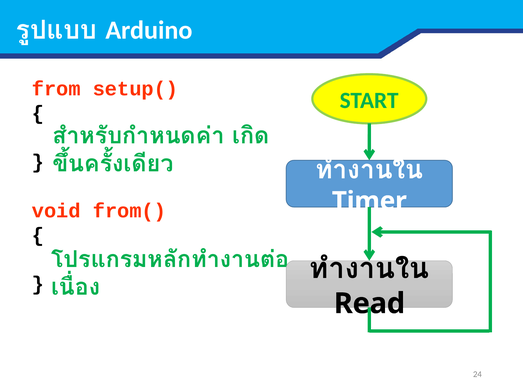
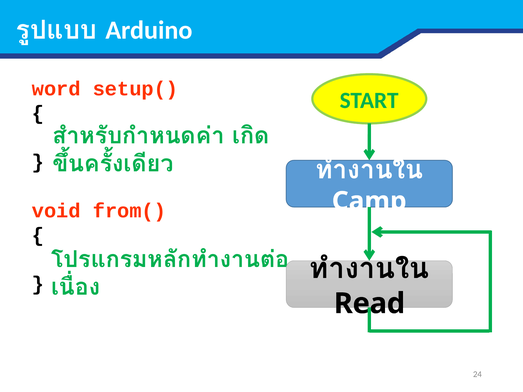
from: from -> word (56, 89)
Timer: Timer -> Camp (369, 201)
